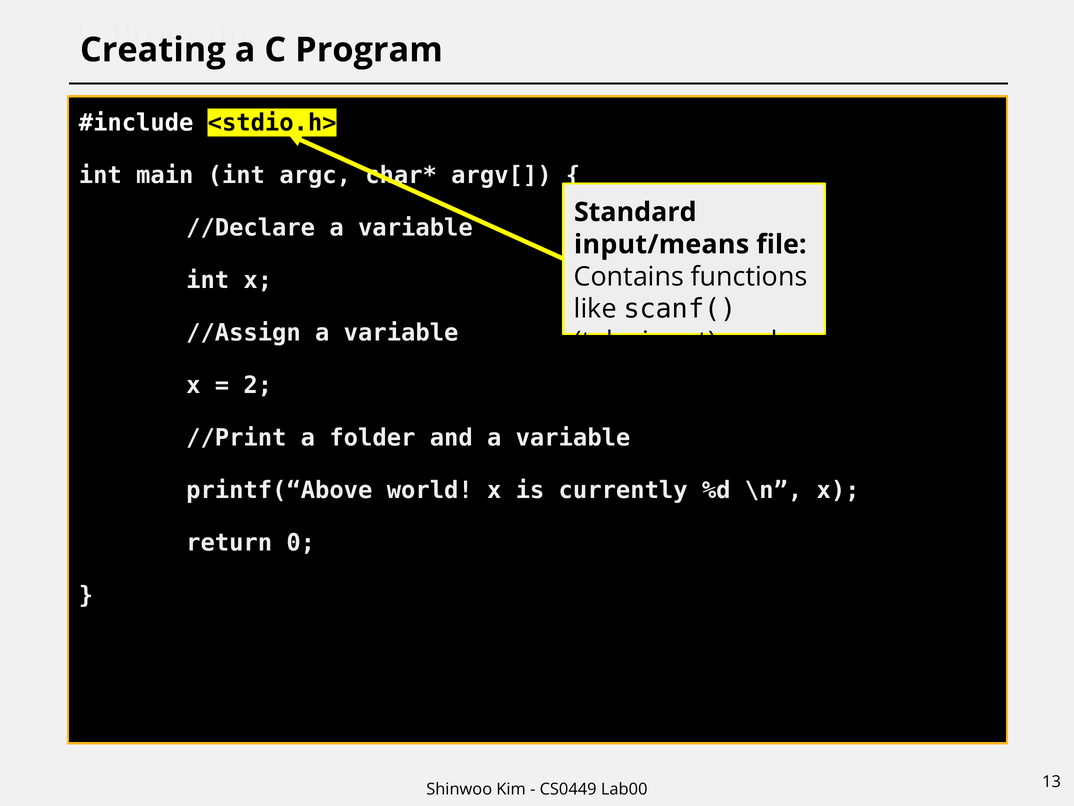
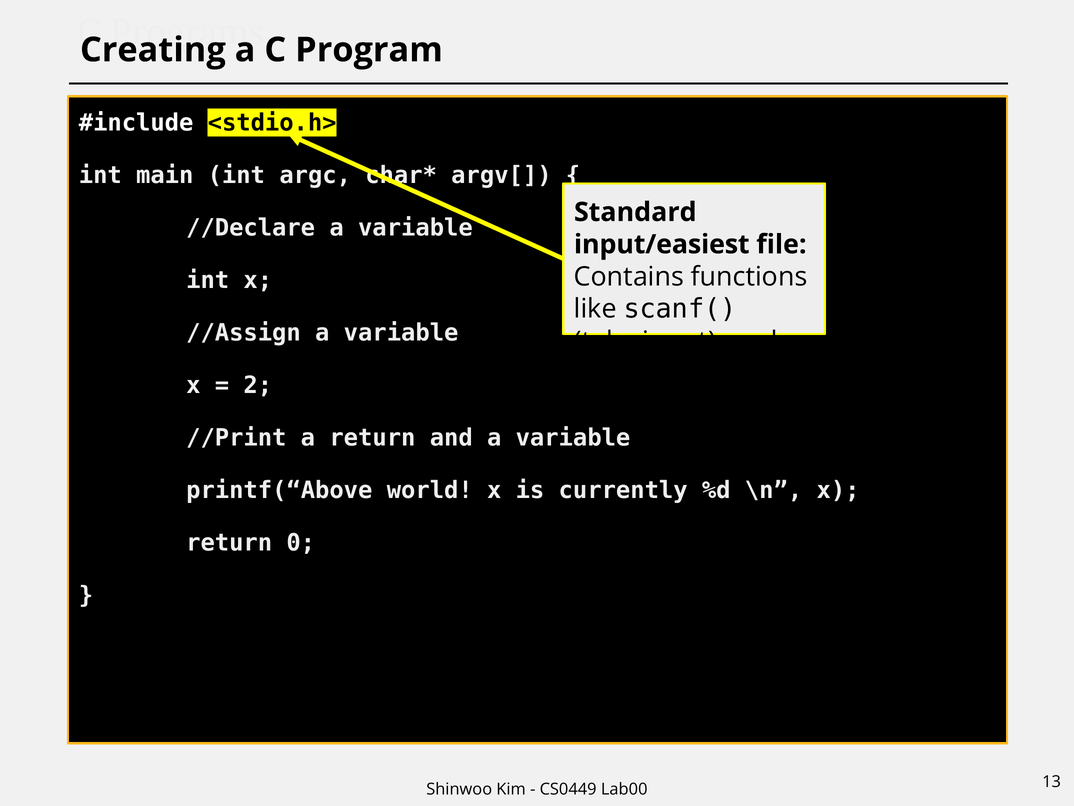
input/means: input/means -> input/easiest (662, 244)
a folder: folder -> return (372, 438)
